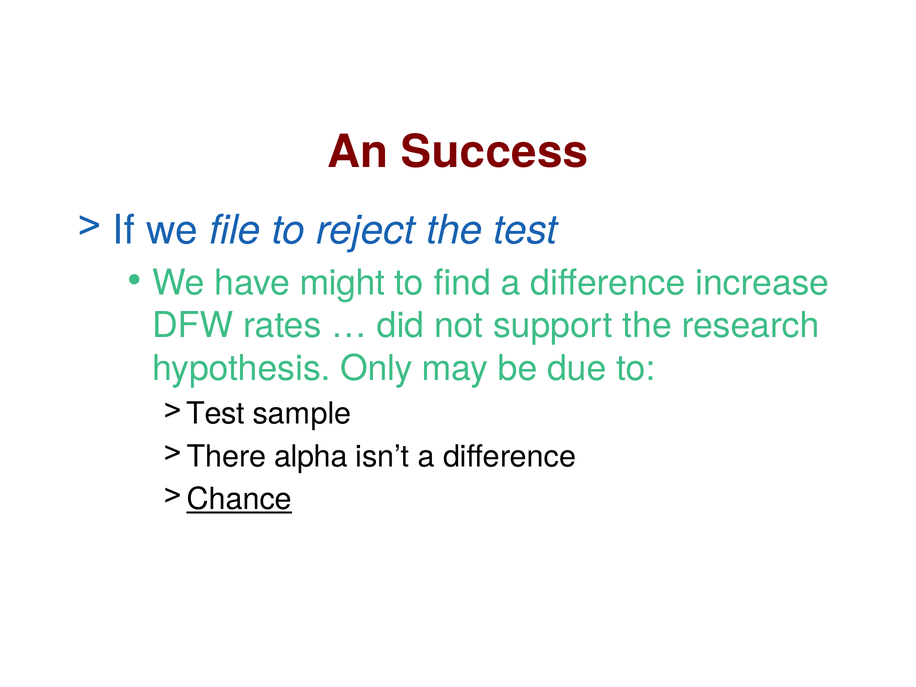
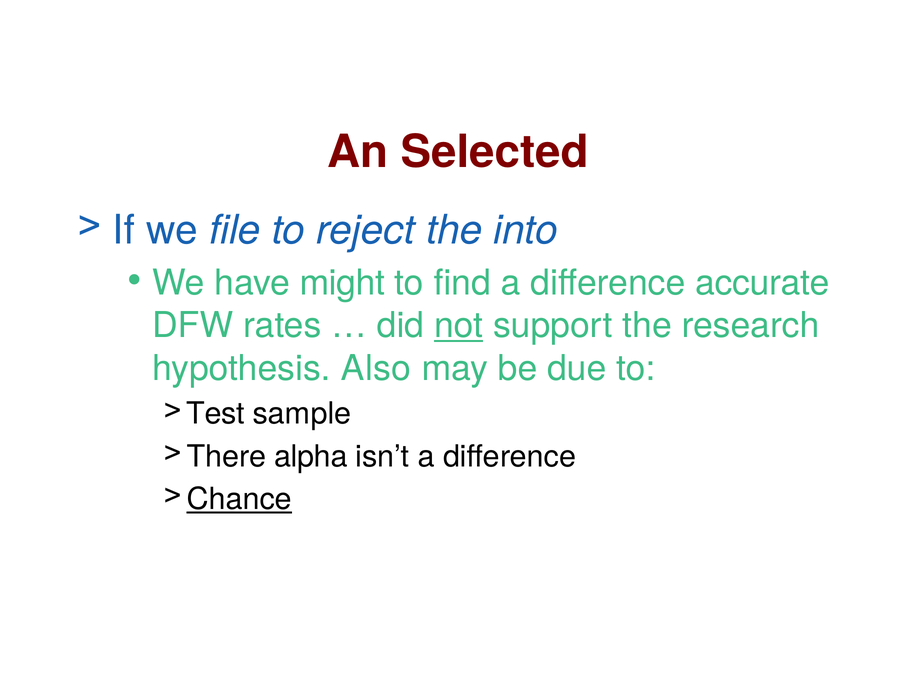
Success: Success -> Selected (495, 152)
the test: test -> into (526, 230)
increase: increase -> accurate (762, 283)
not underline: none -> present (459, 326)
Only: Only -> Also (376, 368)
